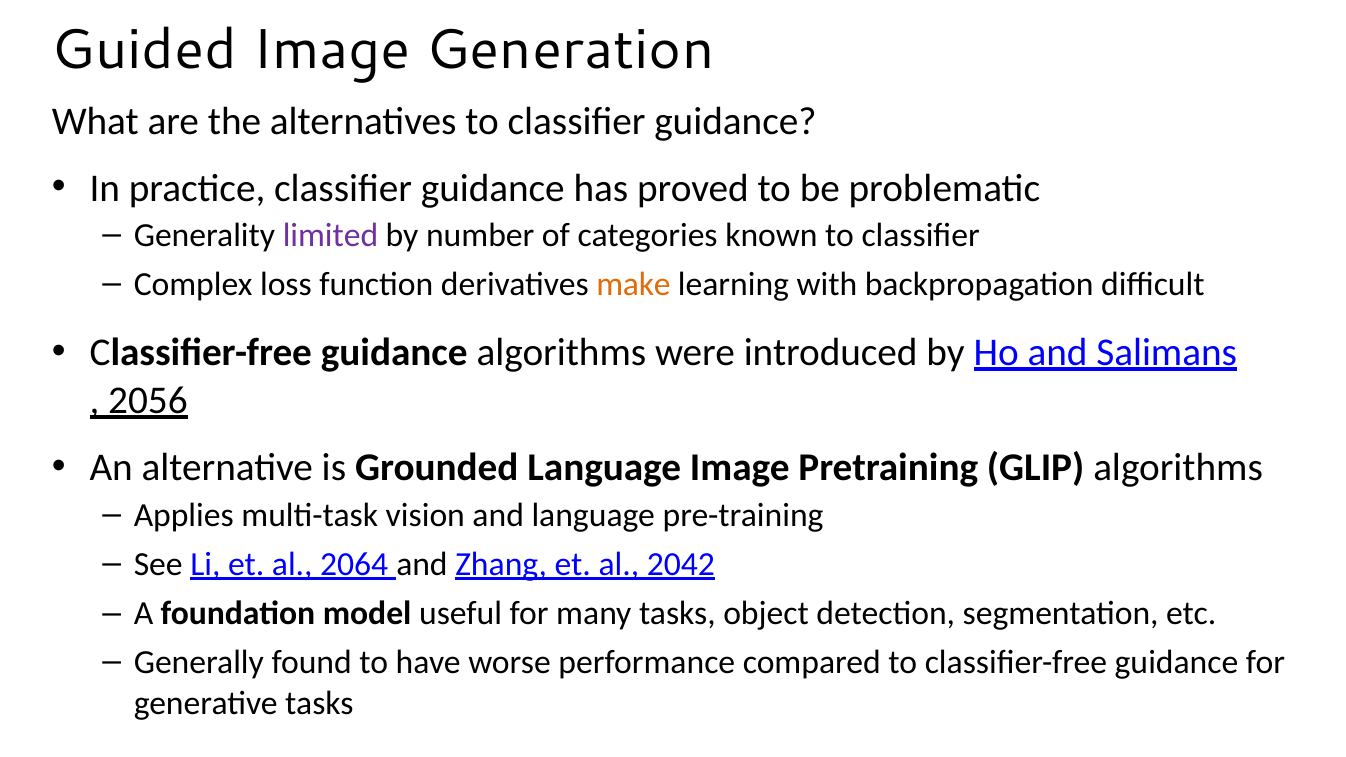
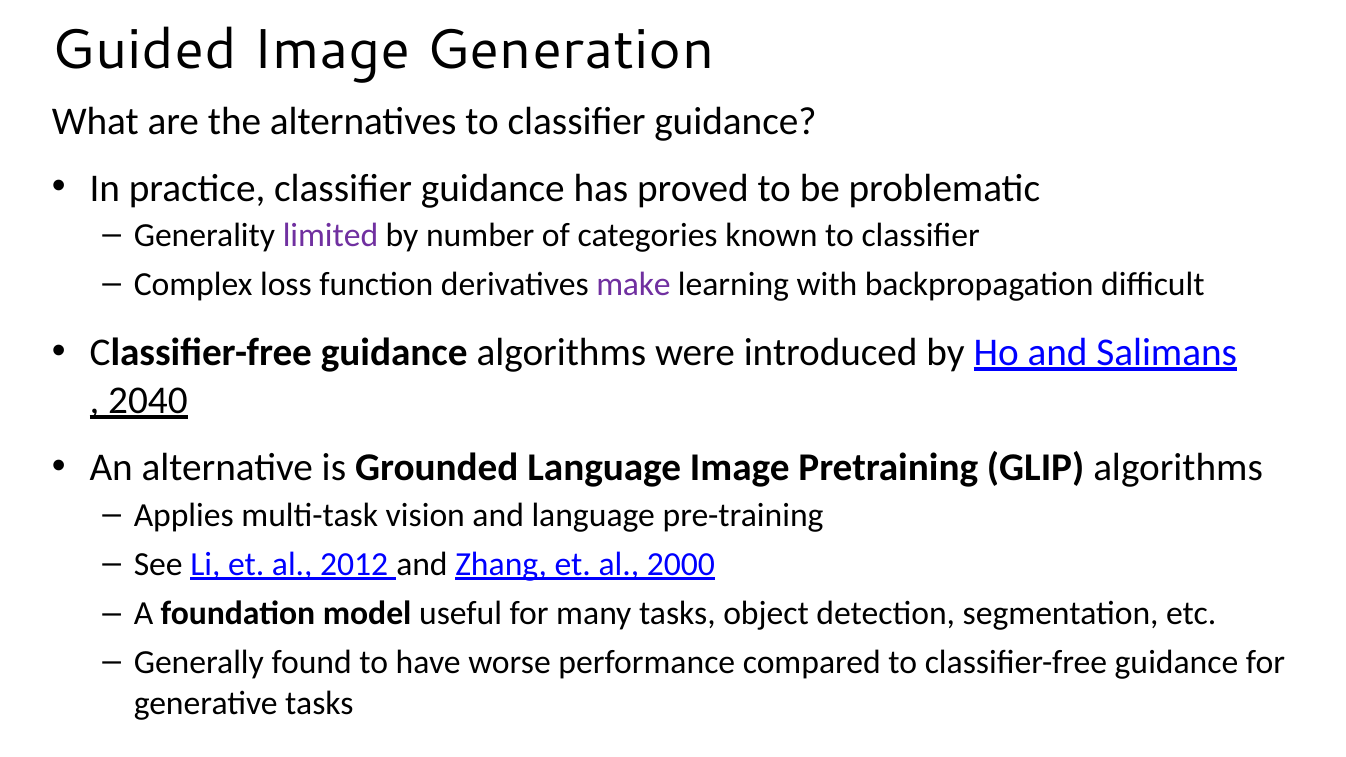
make colour: orange -> purple (633, 285)
2056: 2056 -> 2040 (148, 400)
2064: 2064 -> 2012 (354, 564)
2042: 2042 -> 2000 (681, 564)
